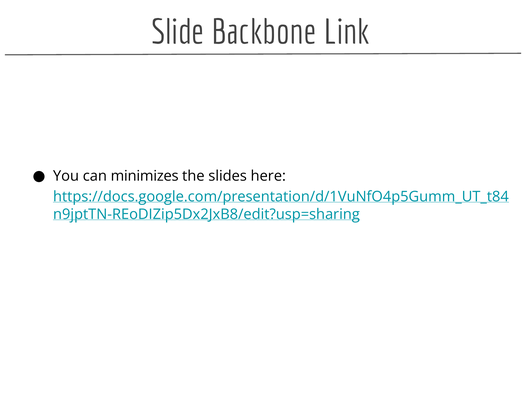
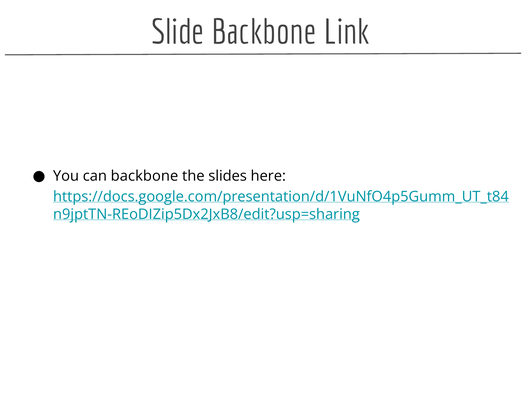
can minimizes: minimizes -> backbone (144, 176)
